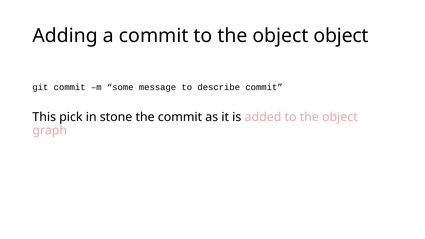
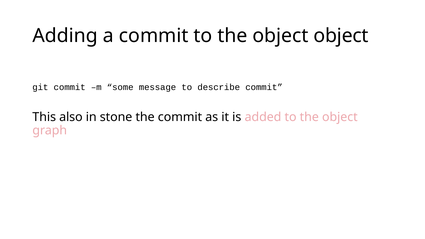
pick: pick -> also (71, 117)
